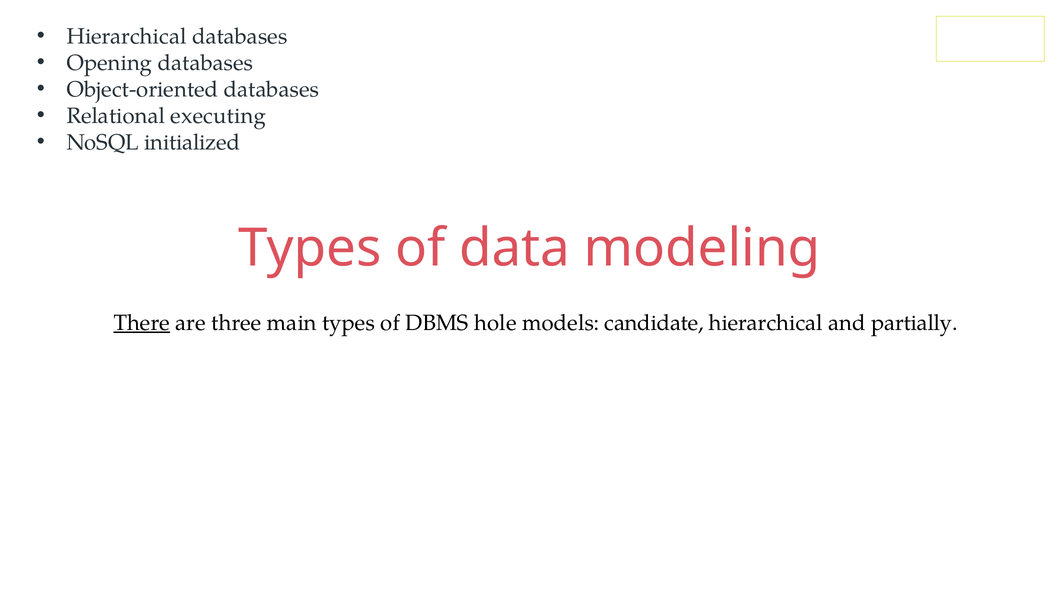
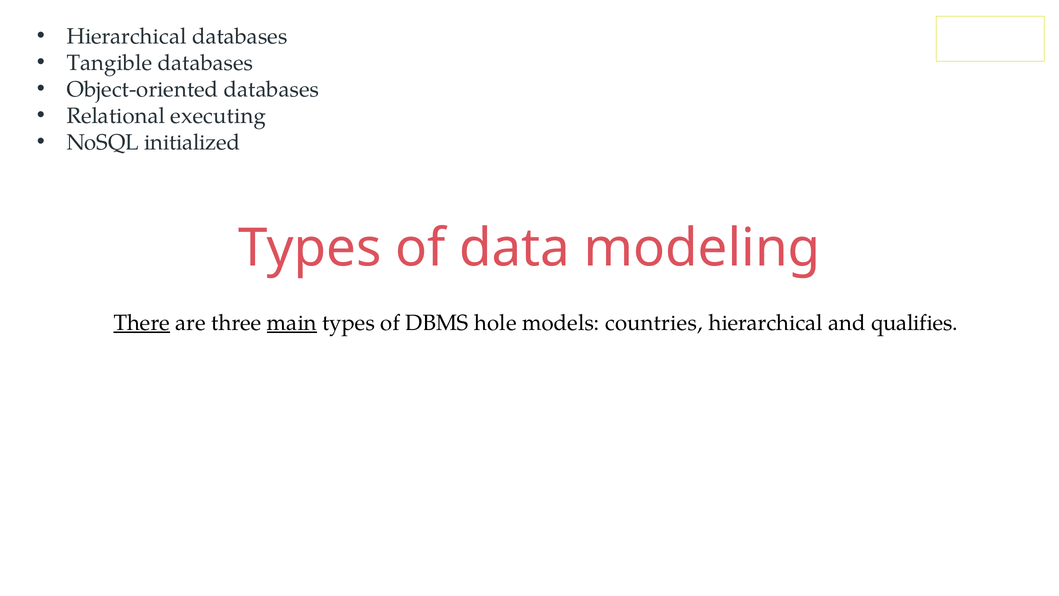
Opening: Opening -> Tangible (109, 63)
main underline: none -> present (292, 323)
candidate: candidate -> countries (654, 323)
partially: partially -> qualifies (914, 323)
